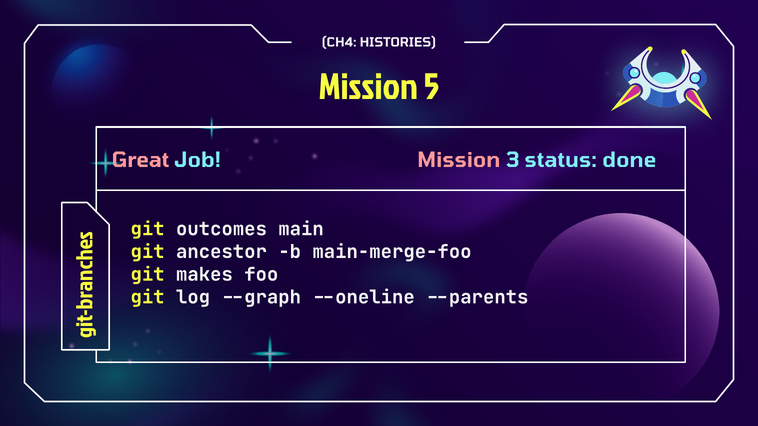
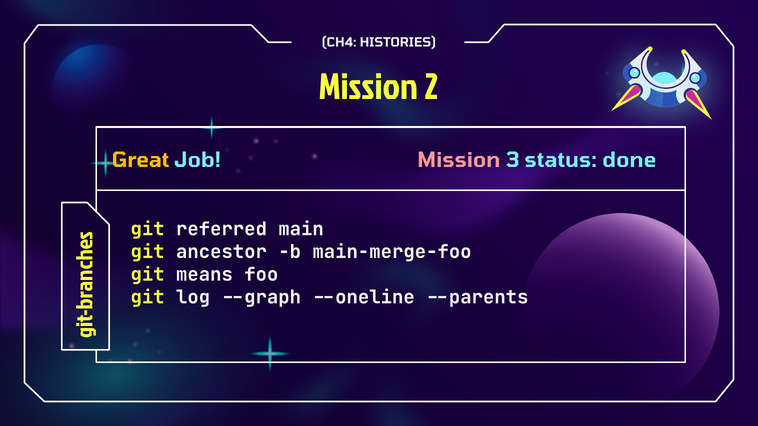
5: 5 -> 2 (431, 87)
Great colour: pink -> yellow (141, 160)
outcomes: outcomes -> referred (221, 229)
makes: makes -> means (204, 275)
